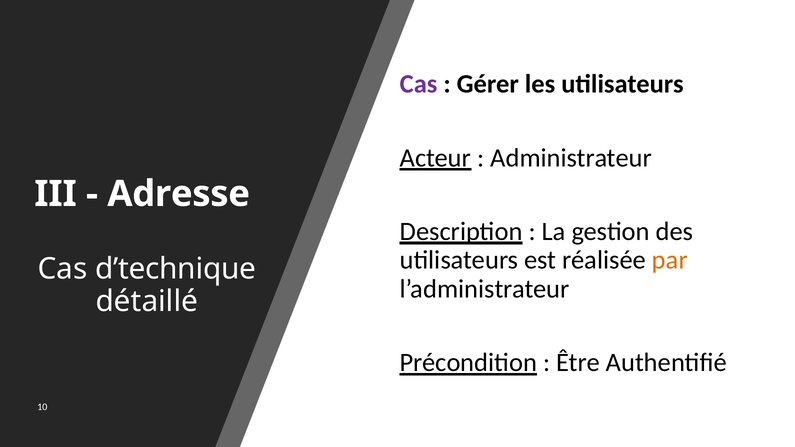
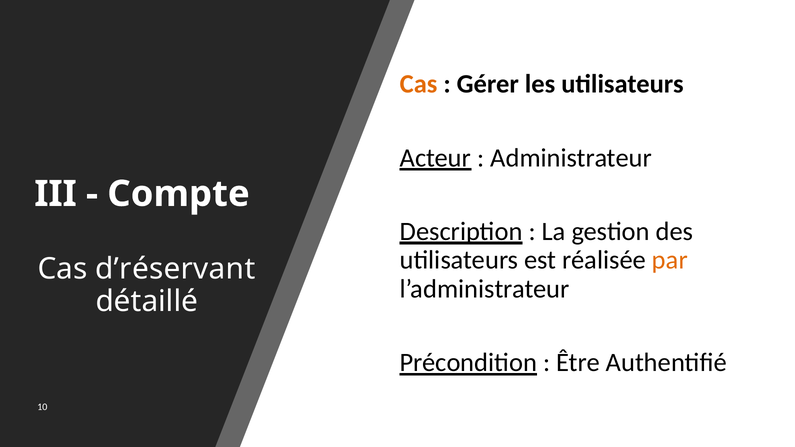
Cas colour: purple -> orange (419, 84)
Adresse: Adresse -> Compte (178, 194)
d’technique: d’technique -> d’réservant (175, 269)
